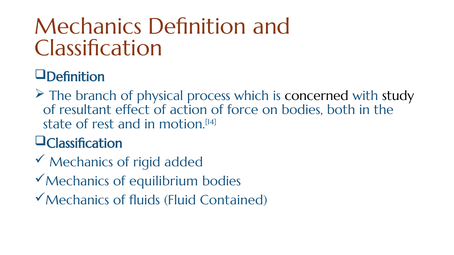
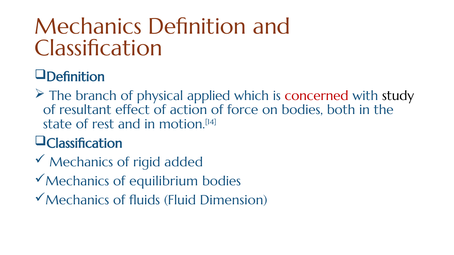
process: process -> applied (209, 96)
concerned colour: black -> red (317, 96)
Contained: Contained -> Dimension (234, 201)
